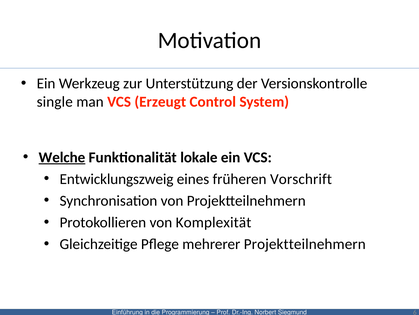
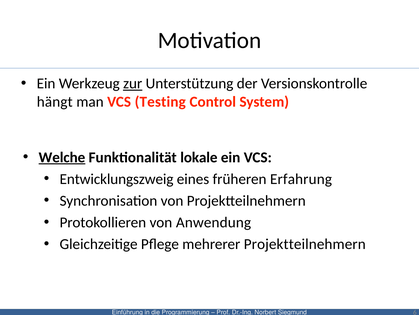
zur underline: none -> present (133, 83)
single: single -> hängt (55, 102)
Erzeugt: Erzeugt -> Testing (160, 102)
Vorschrift: Vorschrift -> Erfahrung (301, 179)
Komplexität: Komplexität -> Anwendung (214, 222)
